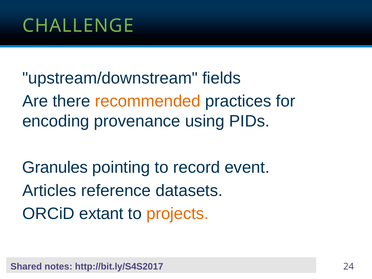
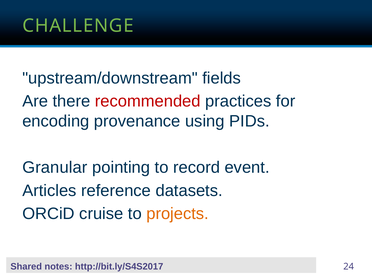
recommended colour: orange -> red (148, 101)
Granules: Granules -> Granular (55, 167)
extant: extant -> cruise (101, 214)
